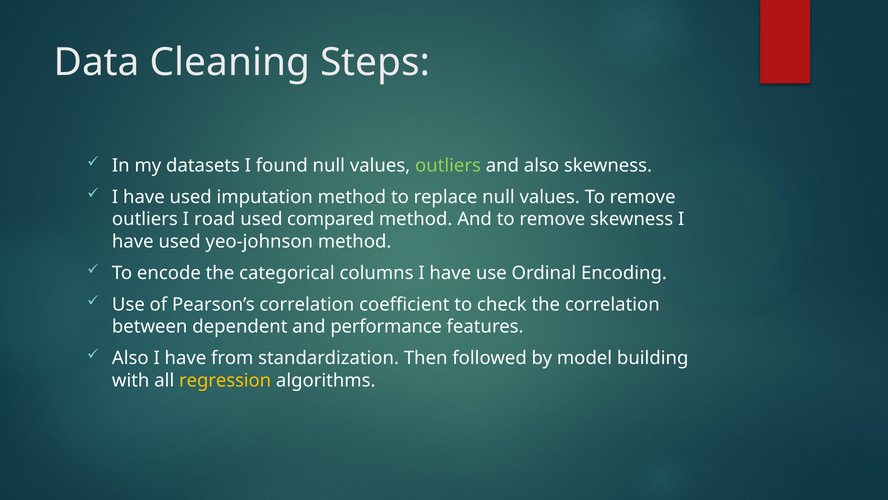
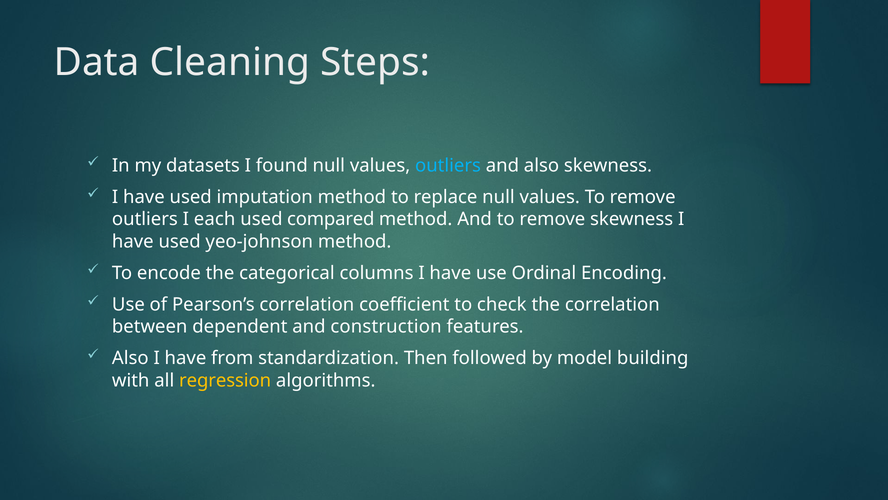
outliers colour: light green -> light blue (448, 165)
road: road -> each (215, 219)
performance: performance -> construction (386, 327)
